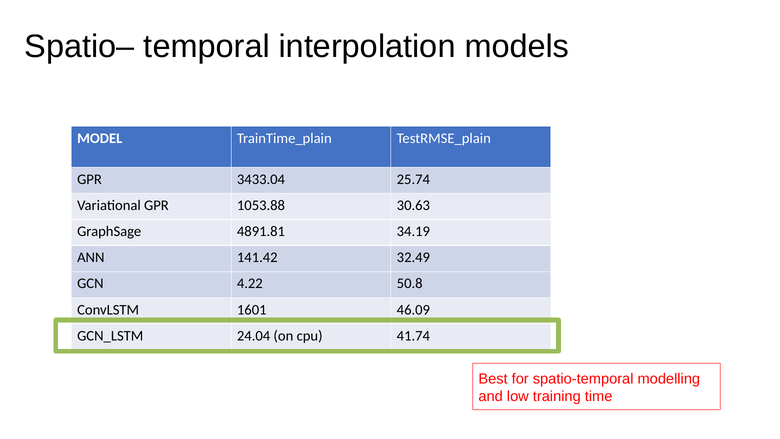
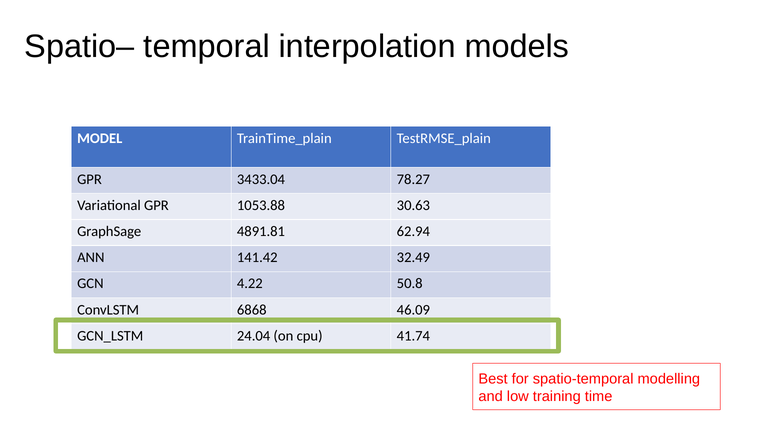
25.74: 25.74 -> 78.27 (413, 179)
34.19: 34.19 -> 62.94 (413, 231)
1601: 1601 -> 6868 (252, 310)
